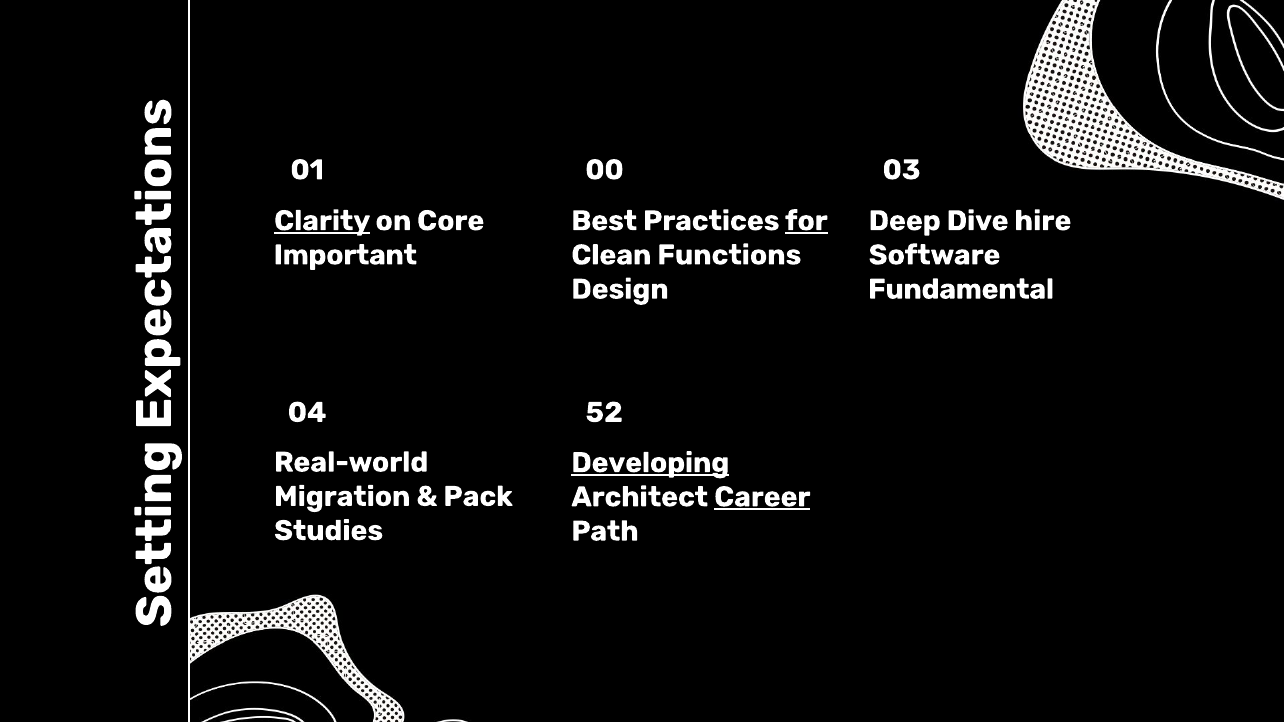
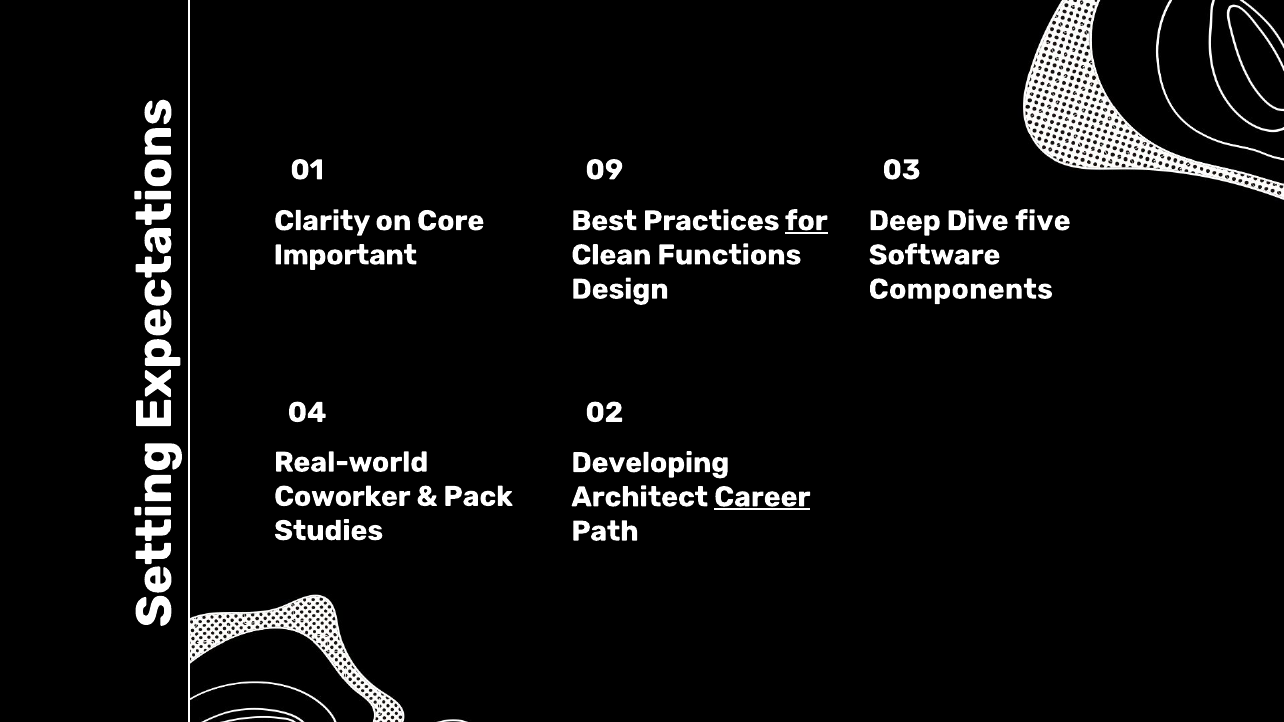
00: 00 -> 09 (604, 170)
Clarity underline: present -> none (322, 221)
hire: hire -> five (1043, 221)
Fundamental: Fundamental -> Components (961, 289)
52: 52 -> 02 (604, 413)
Developing underline: present -> none (650, 463)
Migration: Migration -> Coworker (342, 497)
